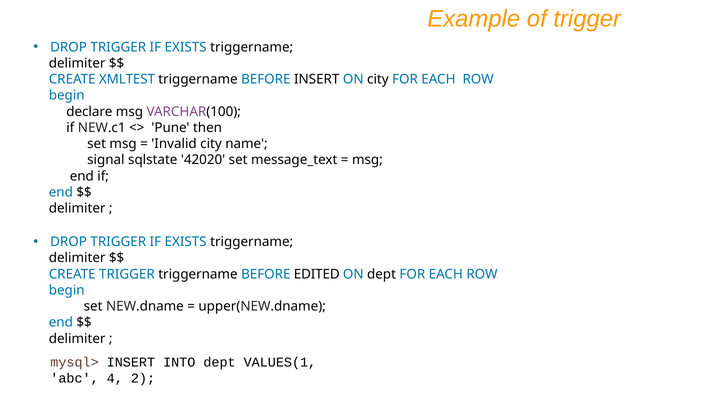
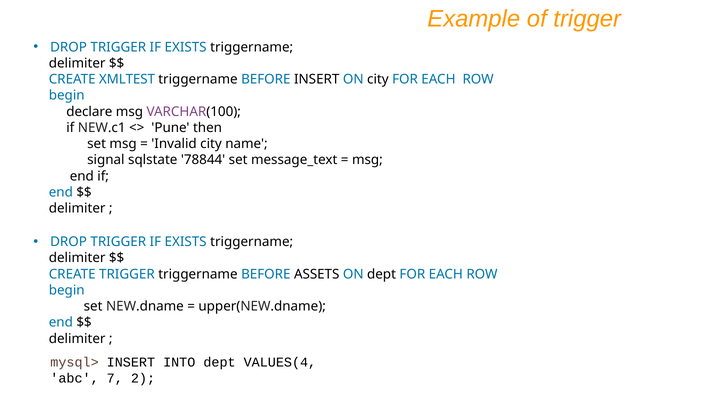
42020: 42020 -> 78844 (203, 160)
EDITED: EDITED -> ASSETS (317, 274)
VALUES(1: VALUES(1 -> VALUES(4 (280, 362)
4: 4 -> 7 (115, 378)
